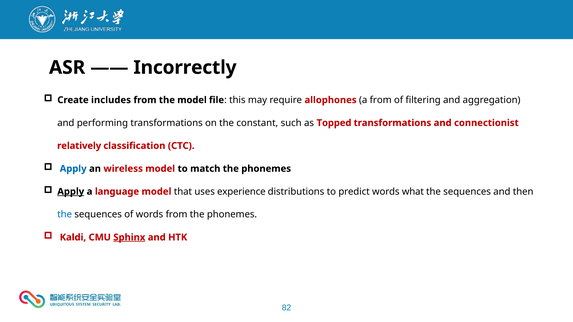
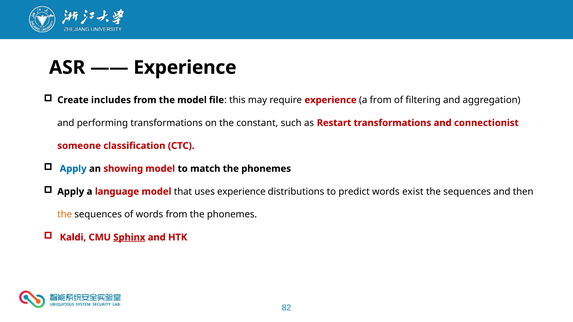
Incorrectly: Incorrectly -> Experience (185, 68)
require allophones: allophones -> experience (331, 100)
Topped: Topped -> Restart (334, 123)
relatively: relatively -> someone (79, 146)
wireless: wireless -> showing (123, 169)
Apply underline: present -> none (71, 192)
what: what -> exist (413, 192)
the colour: blue -> orange (65, 215)
